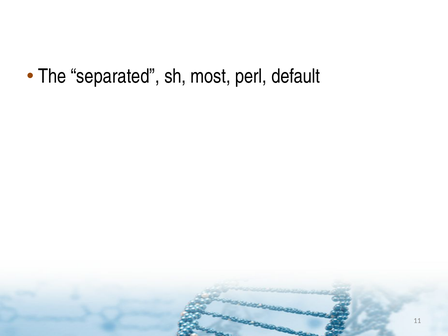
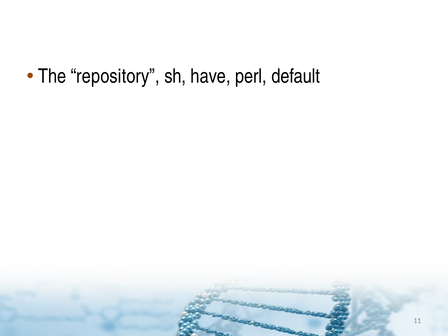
separated: separated -> repository (115, 76)
most: most -> have (211, 76)
